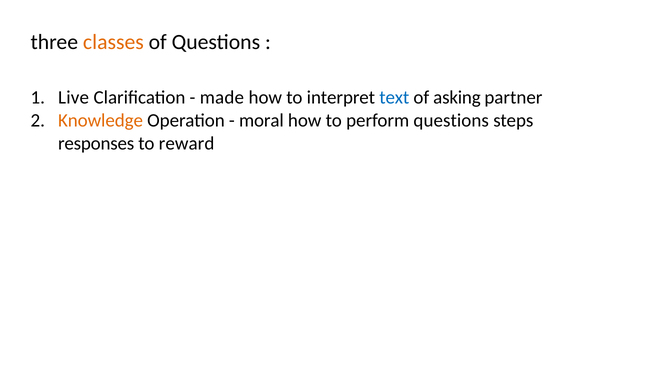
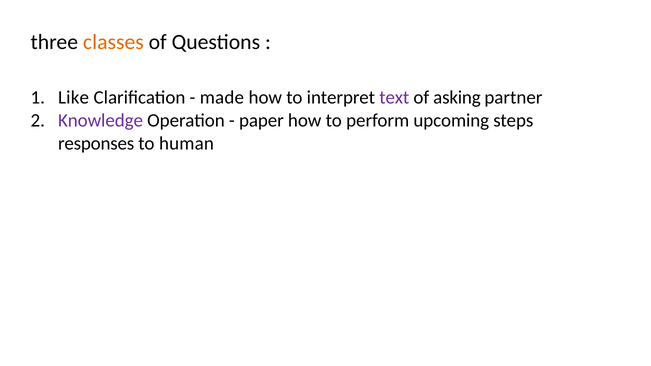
Live: Live -> Like (74, 98)
text colour: blue -> purple (394, 98)
Knowledge colour: orange -> purple (100, 121)
moral: moral -> paper (261, 121)
perform questions: questions -> upcoming (451, 121)
reward: reward -> human (186, 143)
